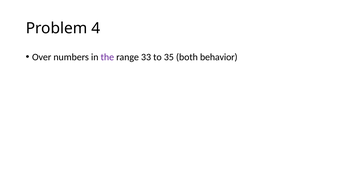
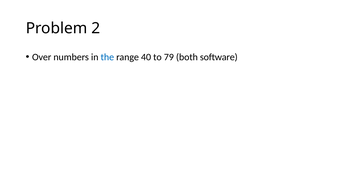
4: 4 -> 2 (96, 28)
the colour: purple -> blue (107, 57)
33: 33 -> 40 (146, 57)
35: 35 -> 79 (169, 57)
behavior: behavior -> software (219, 57)
